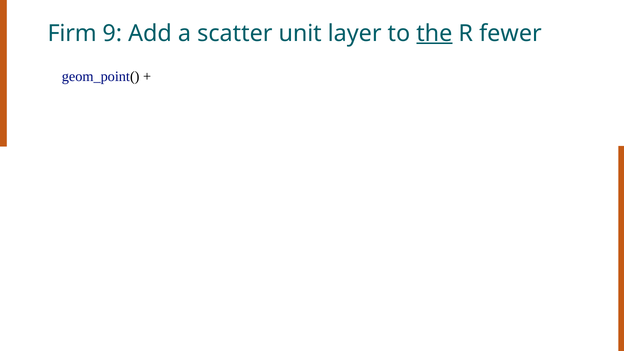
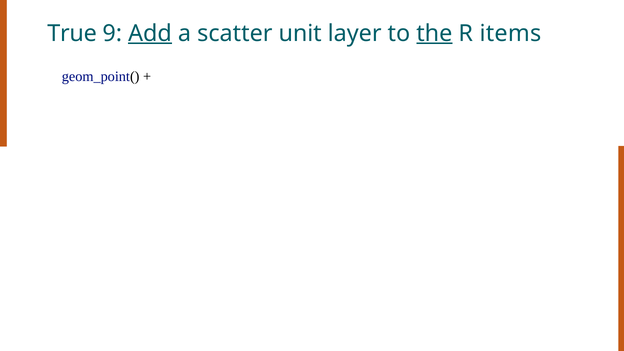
Firm: Firm -> True (72, 33)
Add underline: none -> present (150, 33)
fewer: fewer -> items (510, 33)
